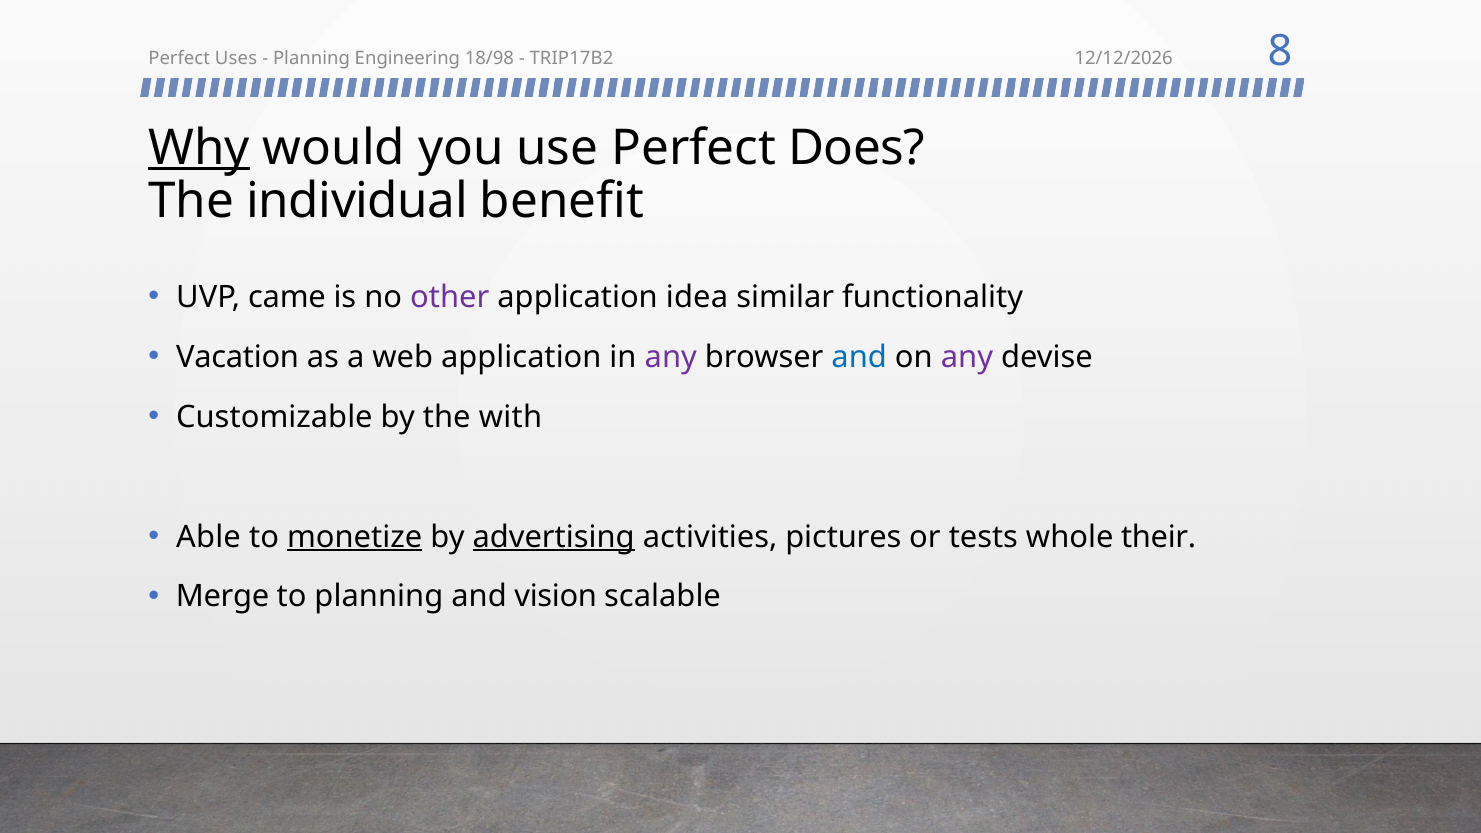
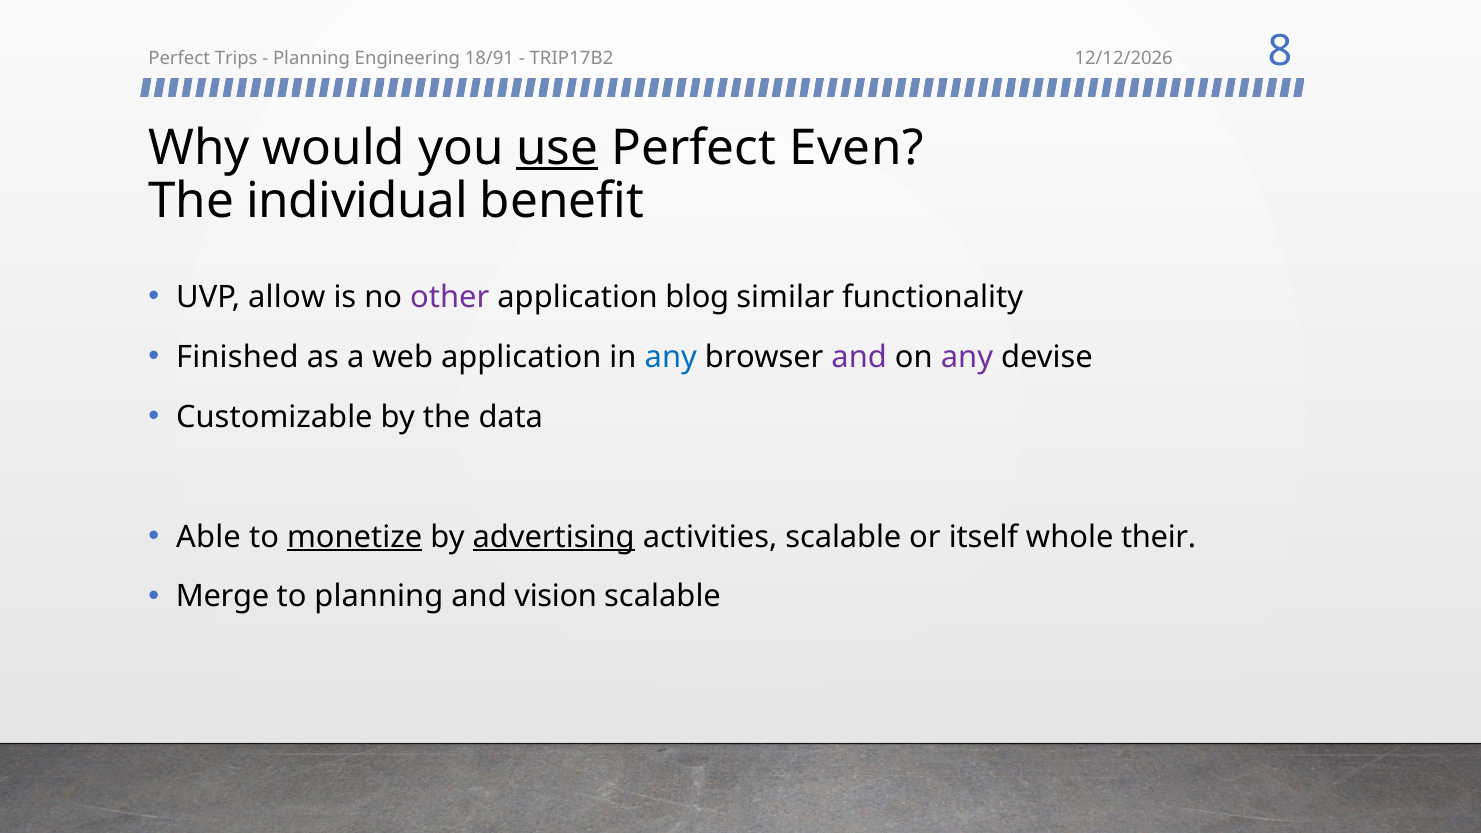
Uses: Uses -> Trips (236, 59)
18/98: 18/98 -> 18/91 (489, 59)
Why underline: present -> none (199, 148)
use underline: none -> present (557, 148)
Does: Does -> Even (856, 148)
came: came -> allow (287, 297)
idea: idea -> blog (697, 297)
Vacation: Vacation -> Finished (237, 357)
any colour: purple -> blue (671, 357)
and colour: blue -> purple (859, 357)
with: with -> data (511, 417)
activities pictures: pictures -> scalable (843, 537)
tests: tests -> itself (983, 537)
